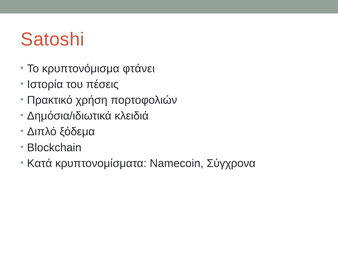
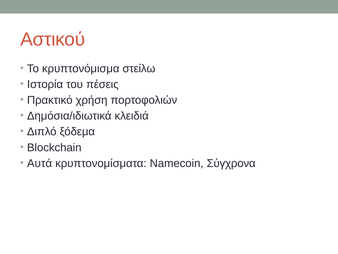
Satoshi: Satoshi -> Αστικού (53, 39)
φτάνει: φτάνει -> στείλω (139, 68)
Κατά: Κατά -> Αυτά (40, 163)
